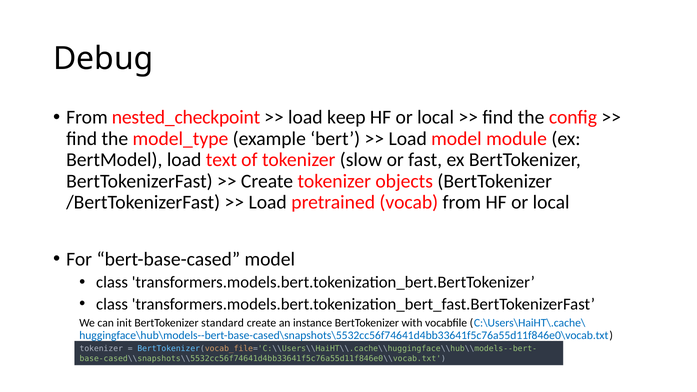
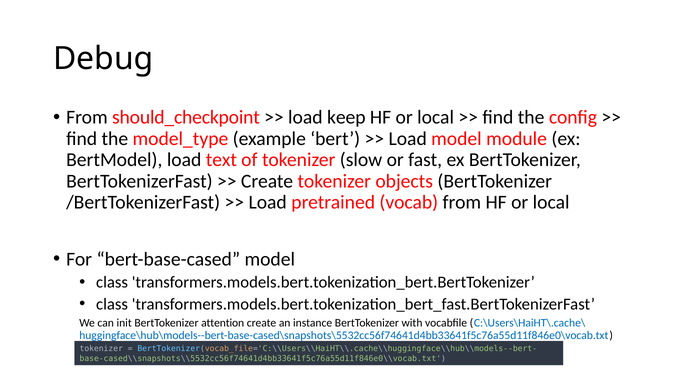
nested_checkpoint: nested_checkpoint -> should_checkpoint (186, 117)
standard: standard -> attention (223, 323)
